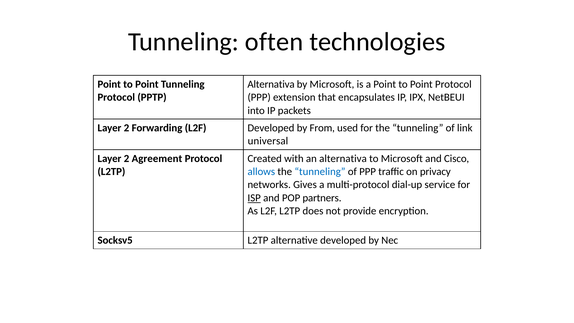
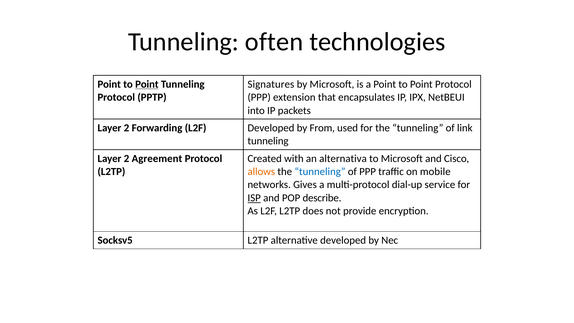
Point underline: none -> present (147, 84)
Alternativa: Alternativa -> Signatures (271, 84)
universal: universal -> tunneling (268, 141)
allows colour: blue -> orange (261, 172)
privacy: privacy -> mobile (435, 172)
partners: partners -> describe (322, 198)
